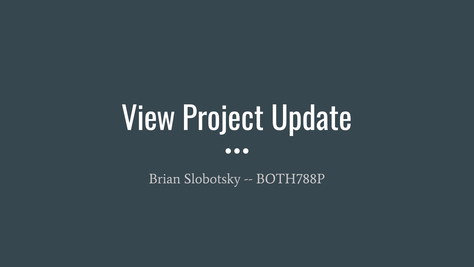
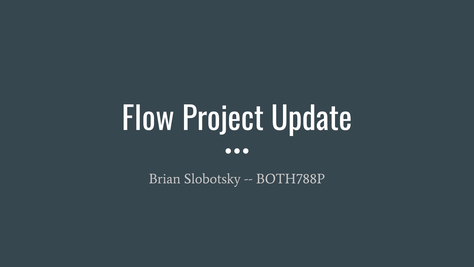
View: View -> Flow (148, 120)
